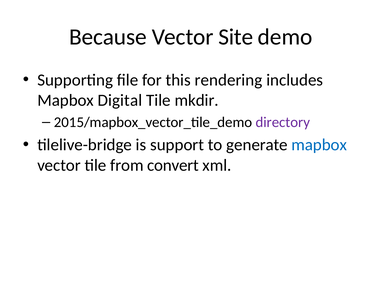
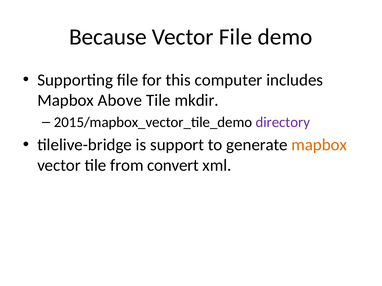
Vector Site: Site -> File (236, 37)
rendering: rendering -> computer (229, 80)
Digital: Digital -> Above (120, 101)
mapbox colour: blue -> orange (319, 145)
